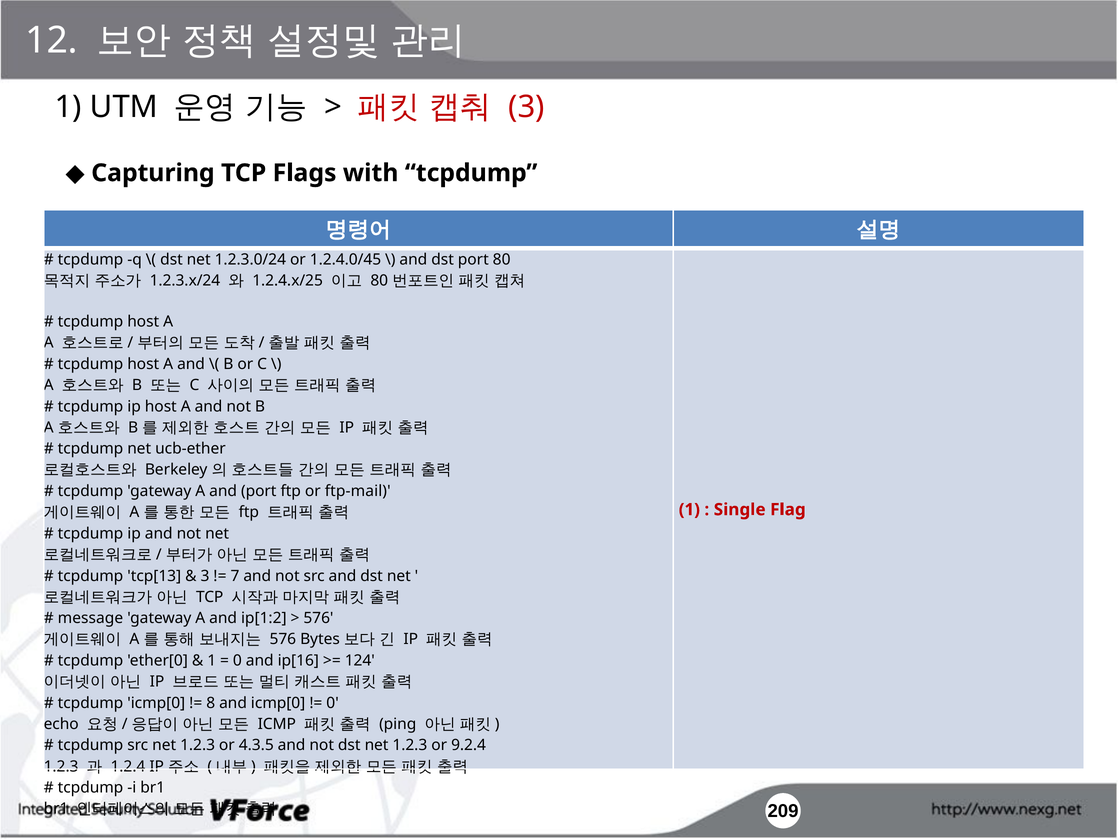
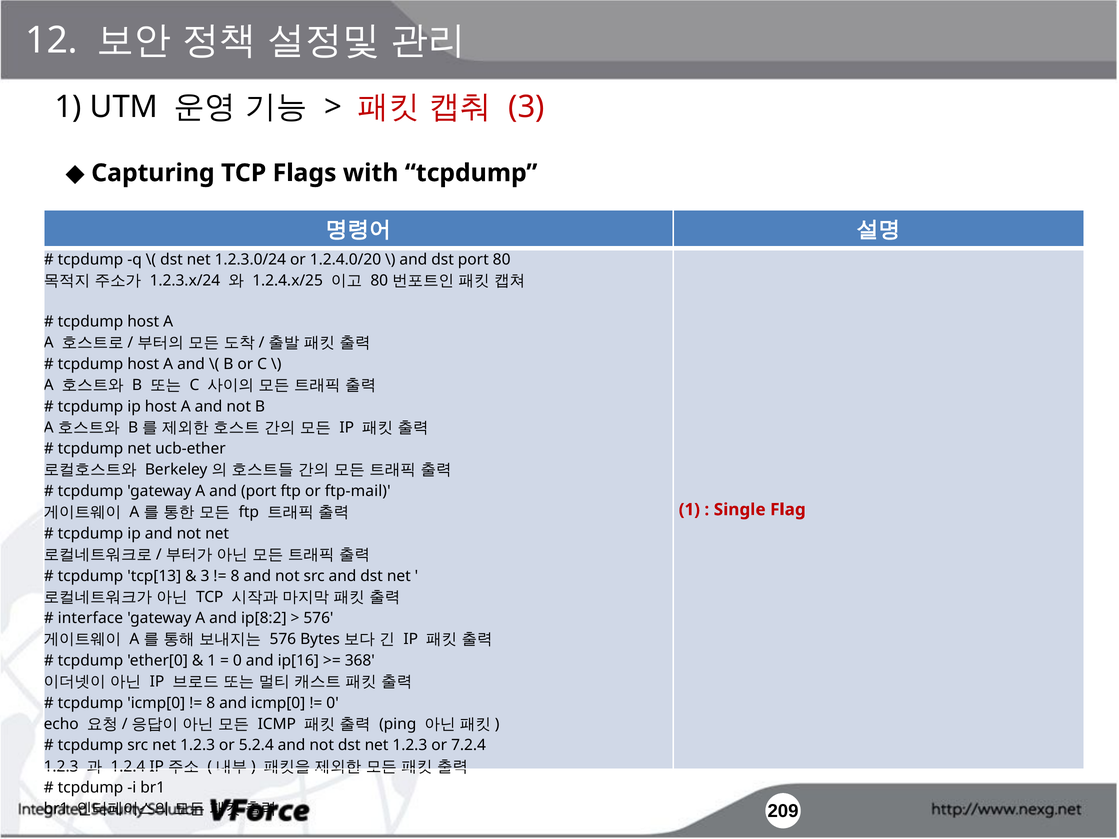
1.2.4.0/45: 1.2.4.0/45 -> 1.2.4.0/20 (345, 260)
7: 7 -> 8 (235, 576)
message: message -> interface (90, 618)
ip[1:2: ip[1:2 -> ip[8:2 (264, 618)
124: 124 -> 368 (360, 661)
4.3.5: 4.3.5 -> 5.2.4 (256, 746)
9.2.4: 9.2.4 -> 7.2.4 (469, 746)
